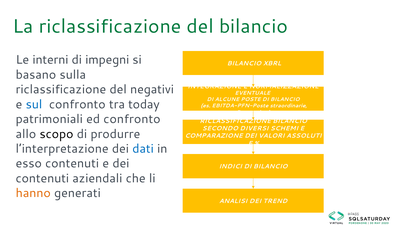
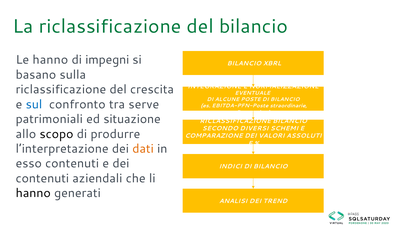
Le interni: interni -> hanno (50, 60)
negativi: negativi -> crescita (152, 90)
today: today -> serve (144, 105)
ed confronto: confronto -> situazione (132, 119)
dati colour: blue -> orange (143, 149)
hanno colour: orange -> black (33, 194)
